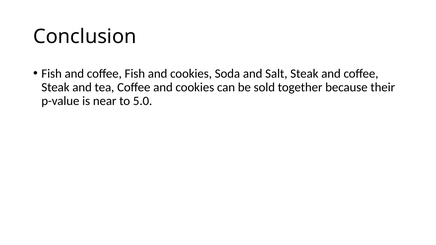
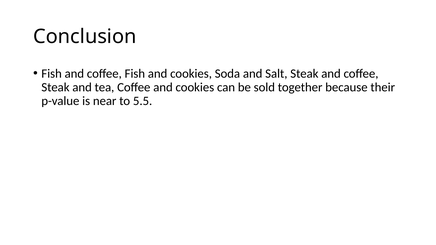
5.0: 5.0 -> 5.5 (143, 101)
